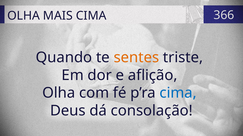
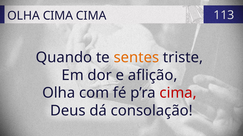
OLHA MAIS: MAIS -> CIMA (58, 16)
366: 366 -> 113 (224, 15)
cima colour: blue -> red (178, 93)
